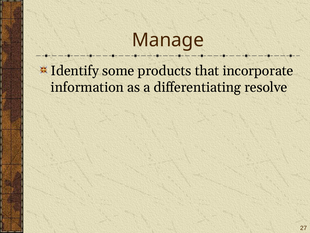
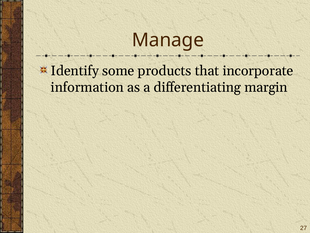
resolve: resolve -> margin (266, 87)
